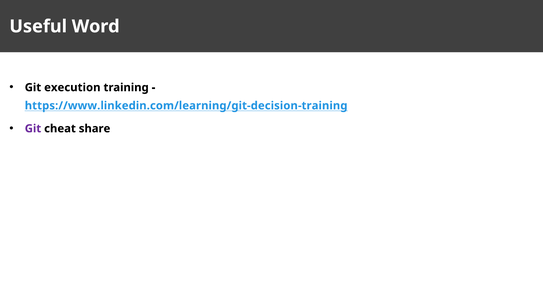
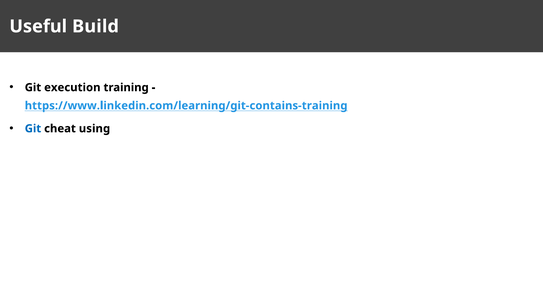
Word: Word -> Build (95, 26)
https://www.linkedin.com/learning/git-decision-training: https://www.linkedin.com/learning/git-decision-training -> https://www.linkedin.com/learning/git-contains-training (186, 106)
Git colour: purple -> blue (33, 129)
share: share -> using (94, 129)
